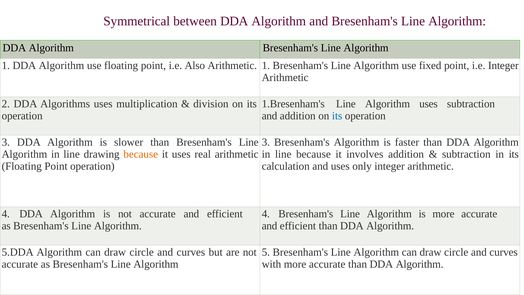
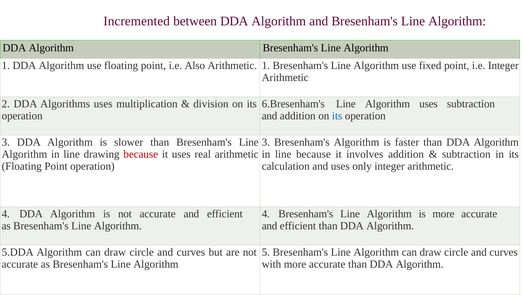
Symmetrical: Symmetrical -> Incremented (137, 21)
1.Bresenham's: 1.Bresenham's -> 6.Bresenham's (293, 104)
because colour: orange -> red (141, 154)
